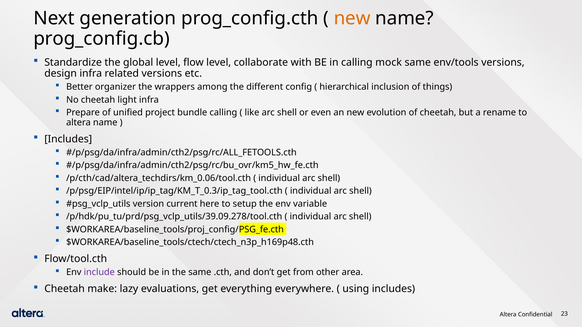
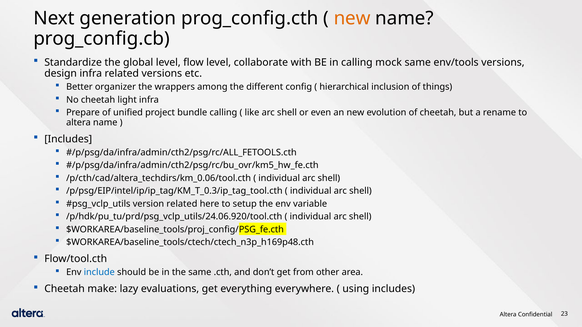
version current: current -> related (182, 204)
/p/hdk/pu_tu/prd/psg_vclp_utils/39.09.278/tool.cth: /p/hdk/pu_tu/prd/psg_vclp_utils/39.09.278/tool.cth -> /p/hdk/pu_tu/prd/psg_vclp_utils/24.06.920/tool.cth (174, 217)
include colour: purple -> blue (99, 273)
